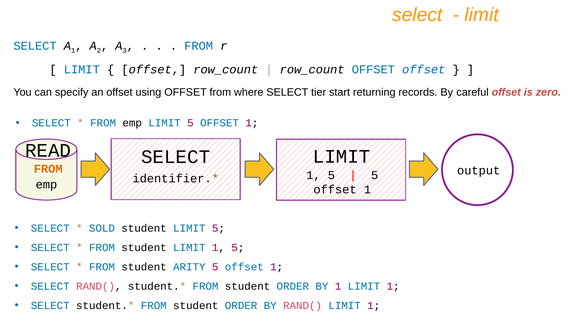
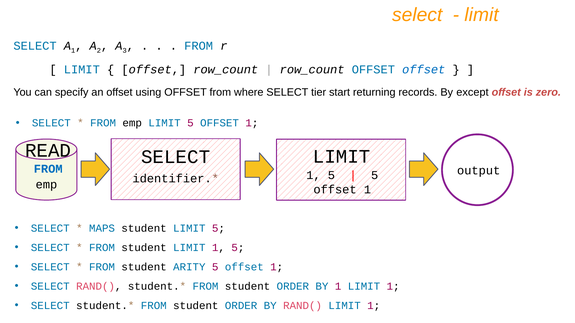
careful: careful -> except (472, 93)
FROM colour: orange -> blue (48, 169)
SOLD: SOLD -> MAPS (102, 228)
